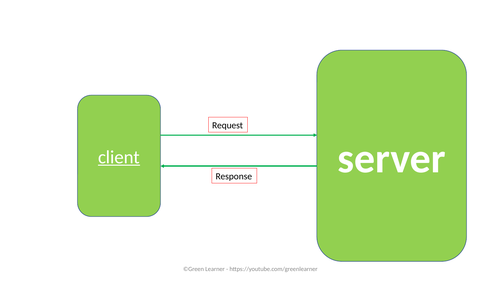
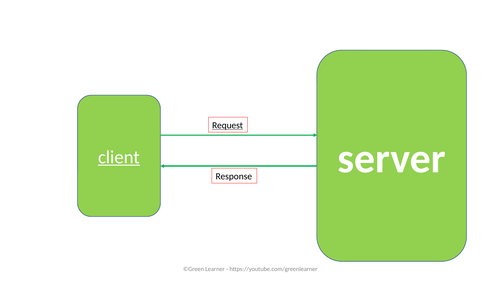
Request underline: none -> present (228, 125)
